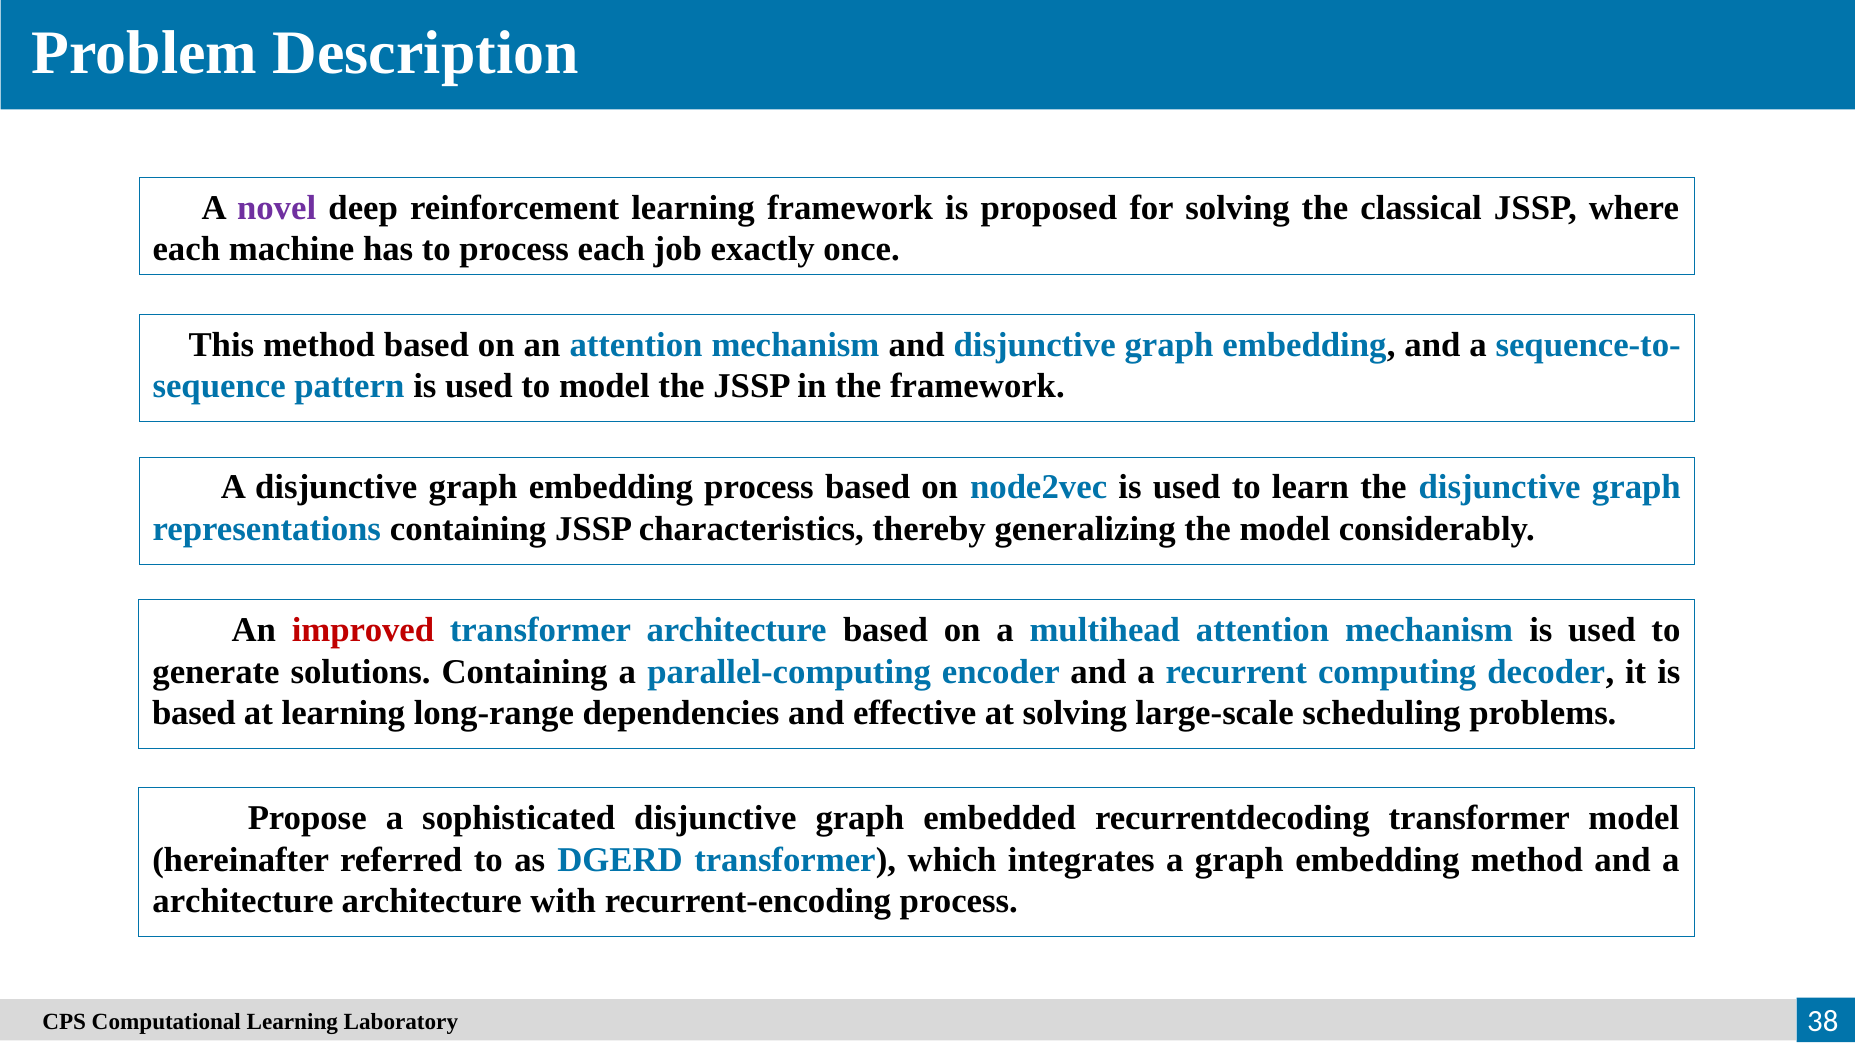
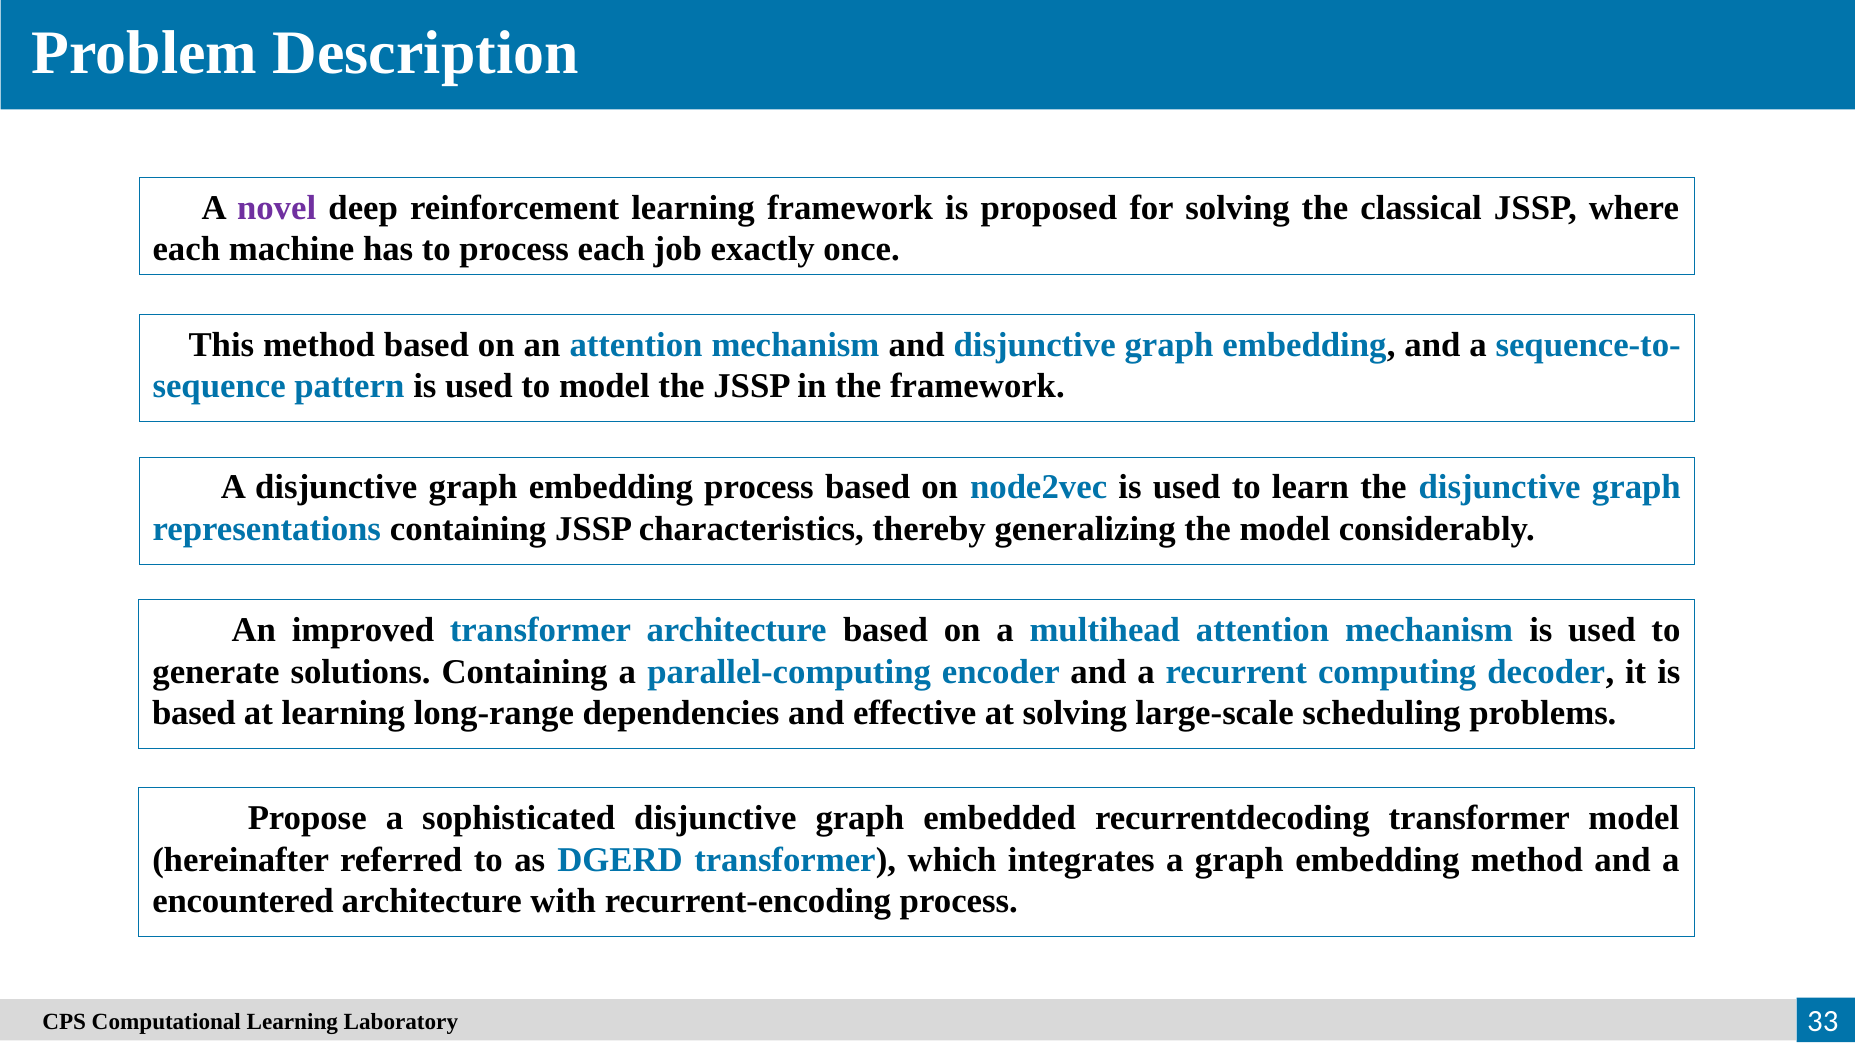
improved colour: red -> black (363, 630)
architecture: architecture -> encountered (243, 902)
38: 38 -> 33 (1823, 1022)
